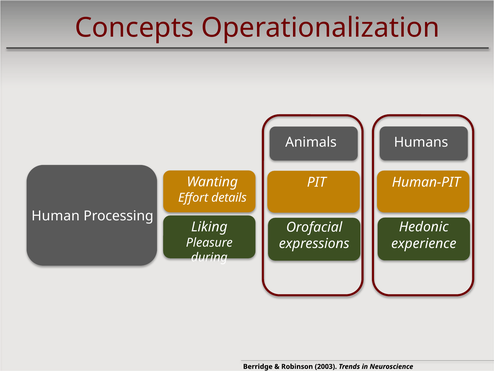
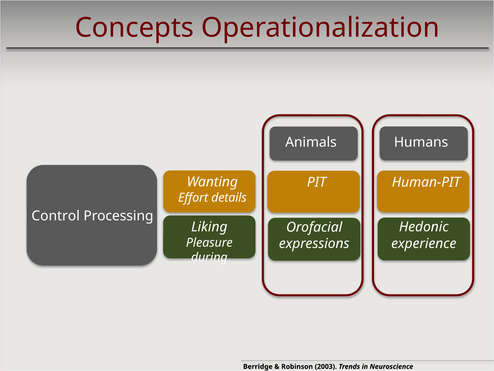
Human: Human -> Control (56, 216)
